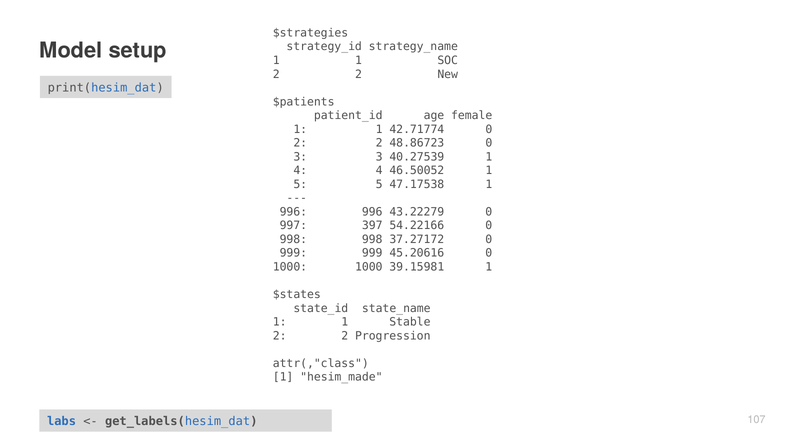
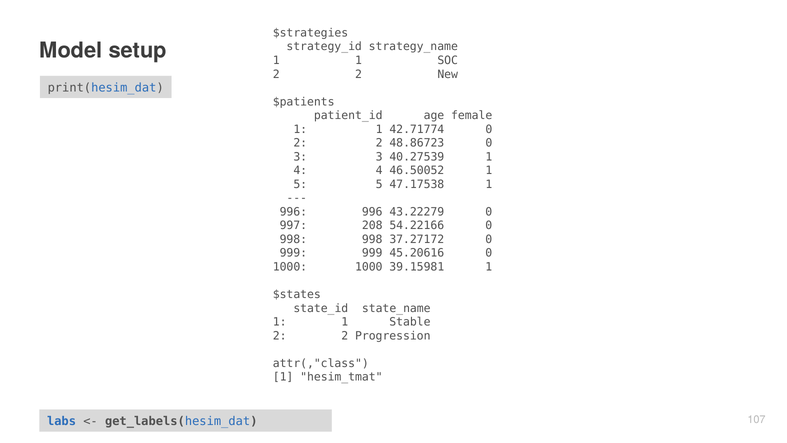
397: 397 -> 208 (372, 226)
hesim_made: hesim_made -> hesim_tmat (341, 377)
